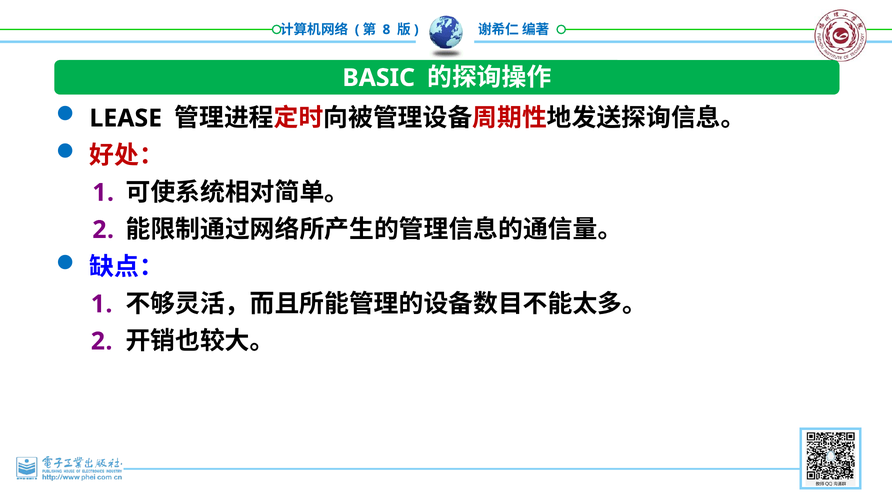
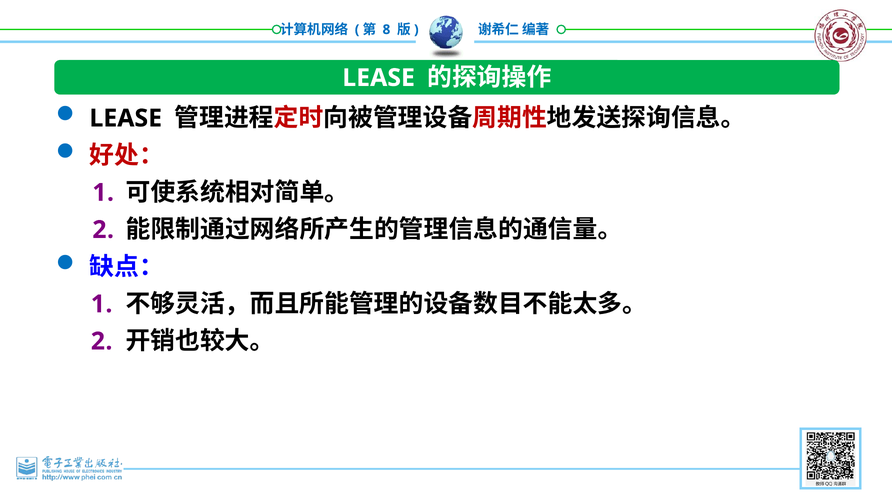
BASIC: BASIC -> LEASE (379, 78)
